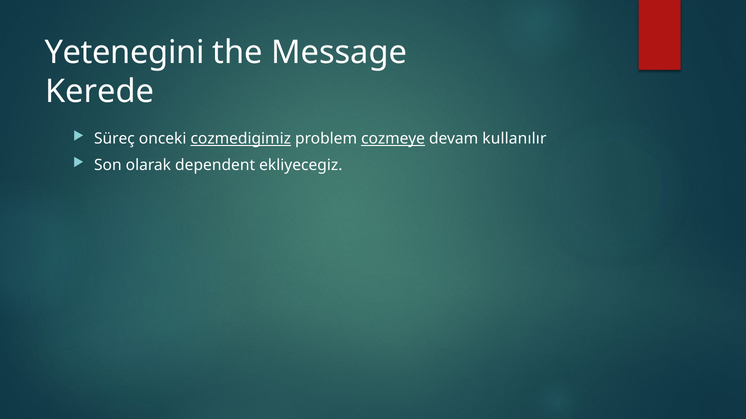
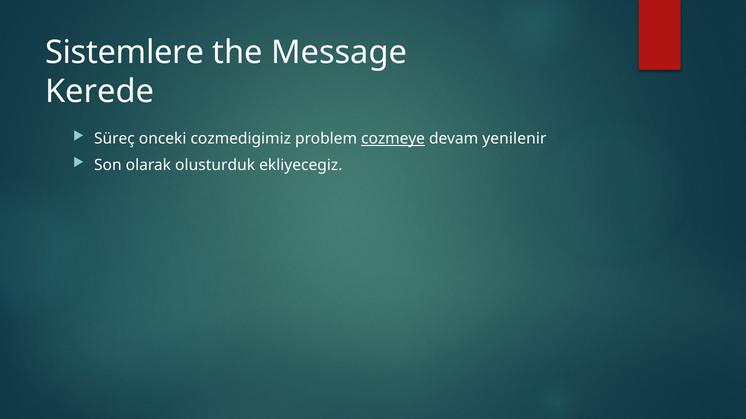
Yetenegini: Yetenegini -> Sistemlere (125, 52)
cozmedigimiz underline: present -> none (241, 139)
kullanılır: kullanılır -> yenilenir (514, 139)
dependent: dependent -> olusturduk (215, 165)
